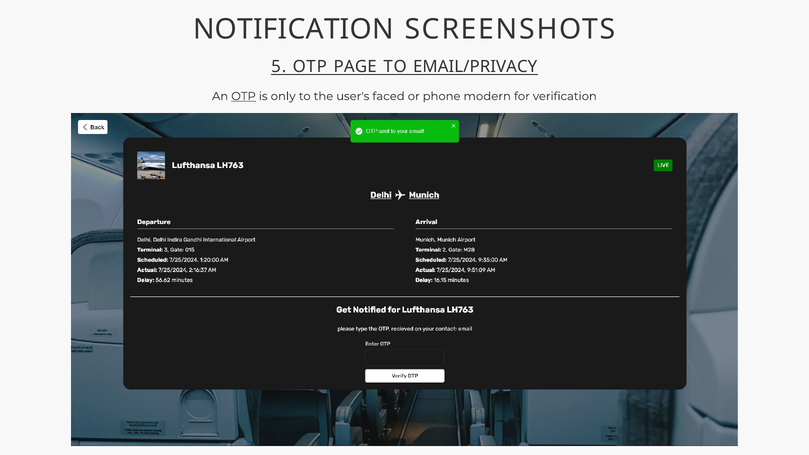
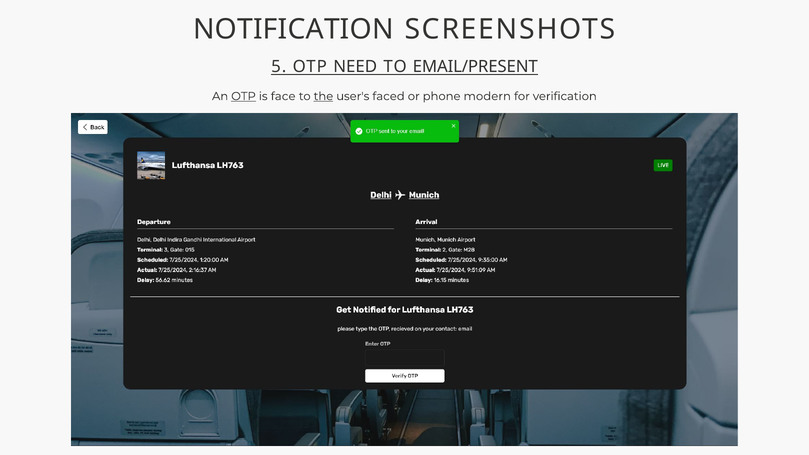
PAGE: PAGE -> NEED (355, 67)
EMAIL/PRIVACY: EMAIL/PRIVACY -> EMAIL/PRESENT (475, 67)
only: only -> face (283, 96)
the underline: none -> present (323, 96)
